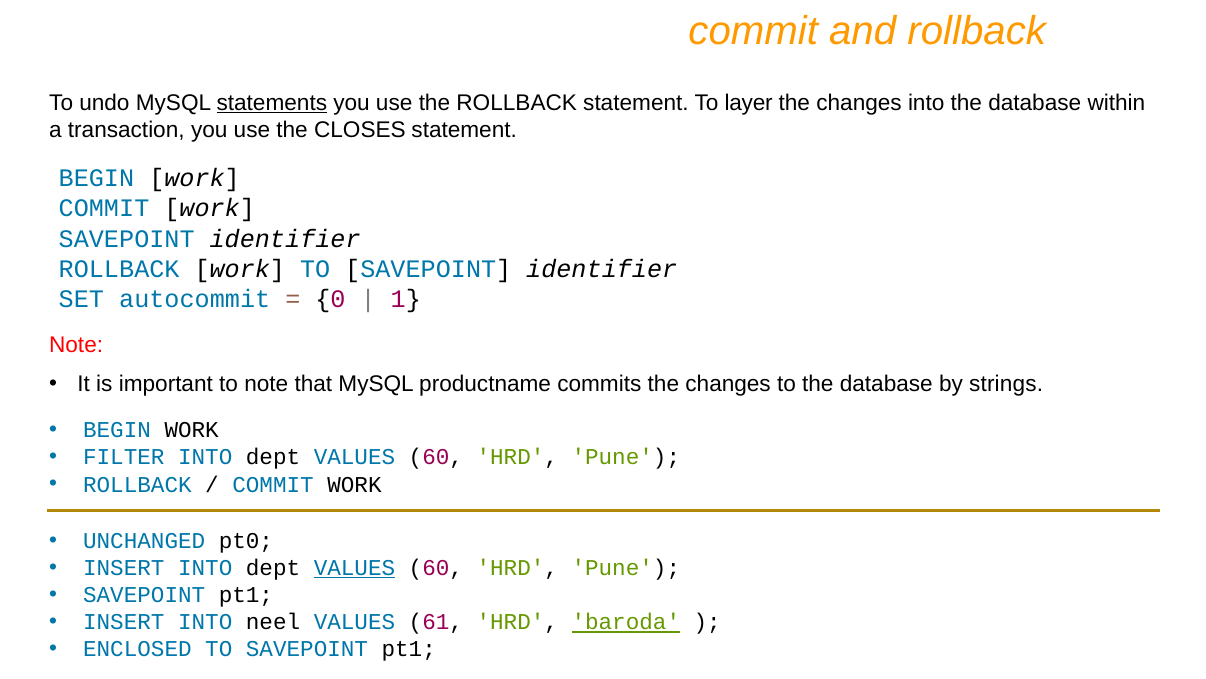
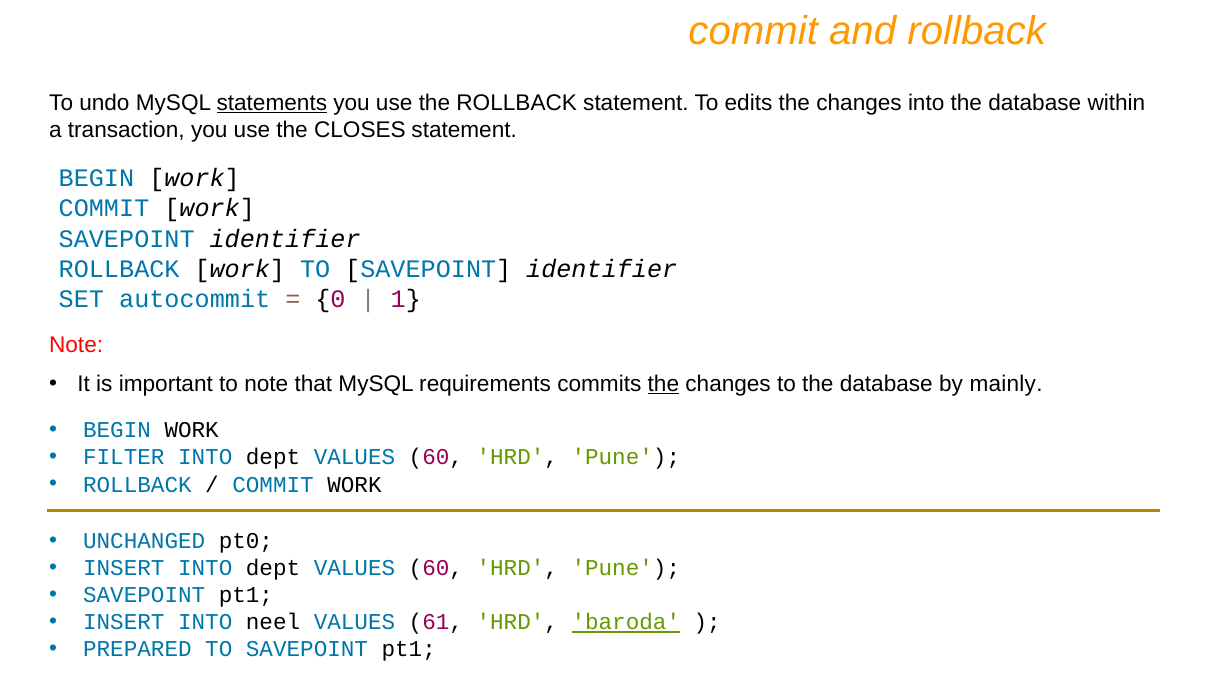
layer: layer -> edits (748, 102)
productname: productname -> requirements (485, 384)
the underline: none -> present (663, 384)
strings: strings -> mainly (1006, 384)
VALUES underline: present -> none (354, 567)
ENCLOSED: ENCLOSED -> PREPARED (137, 649)
